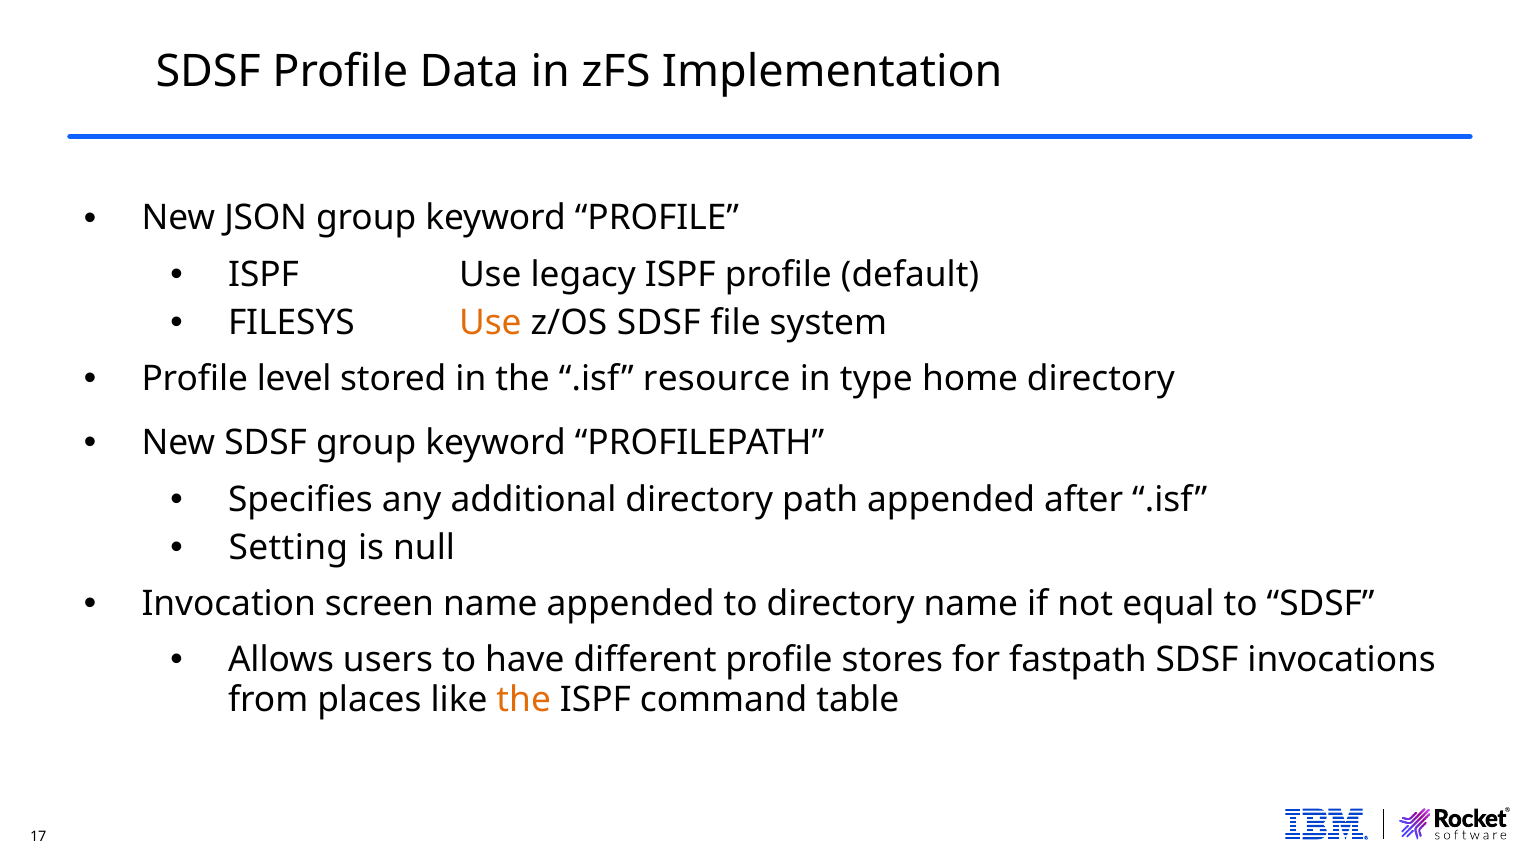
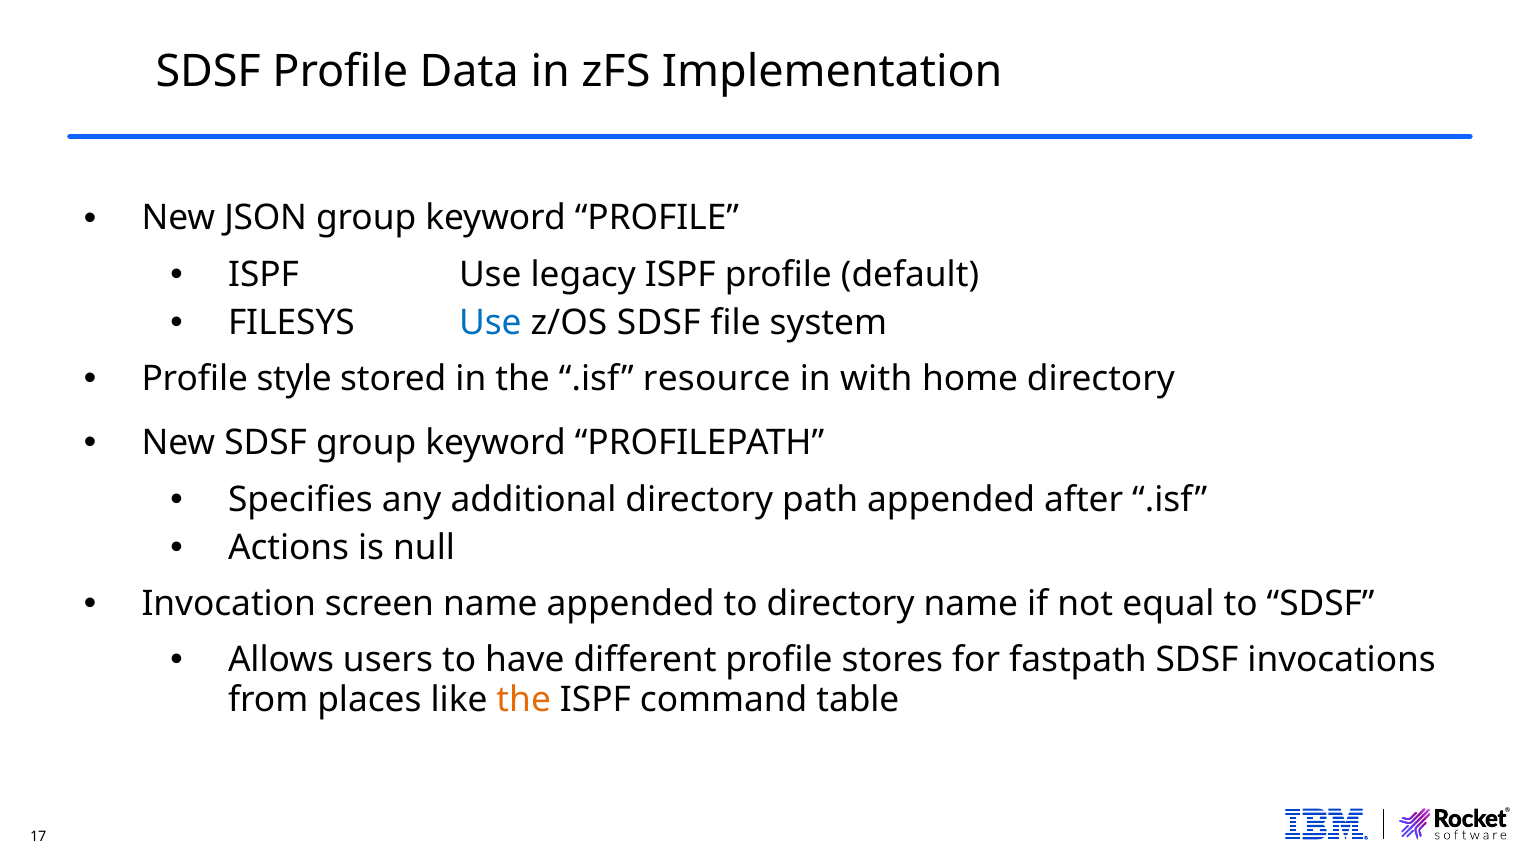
Use colour: orange -> blue (490, 323)
level: level -> style (294, 379)
type: type -> with (876, 379)
Setting: Setting -> Actions (289, 548)
